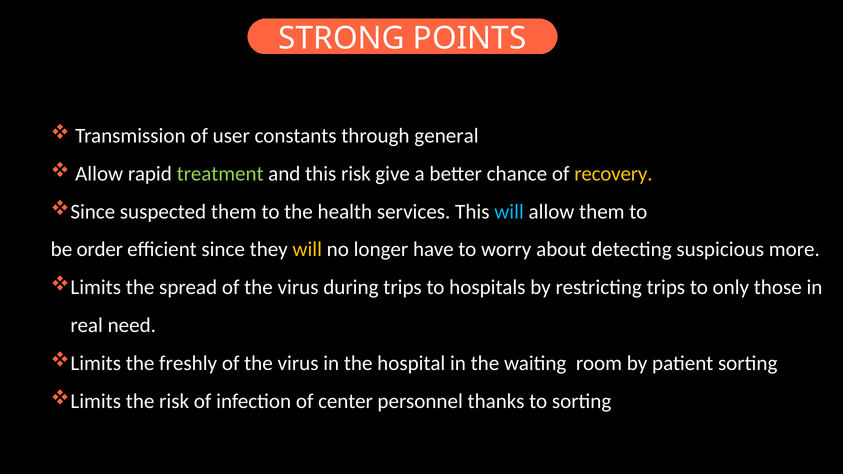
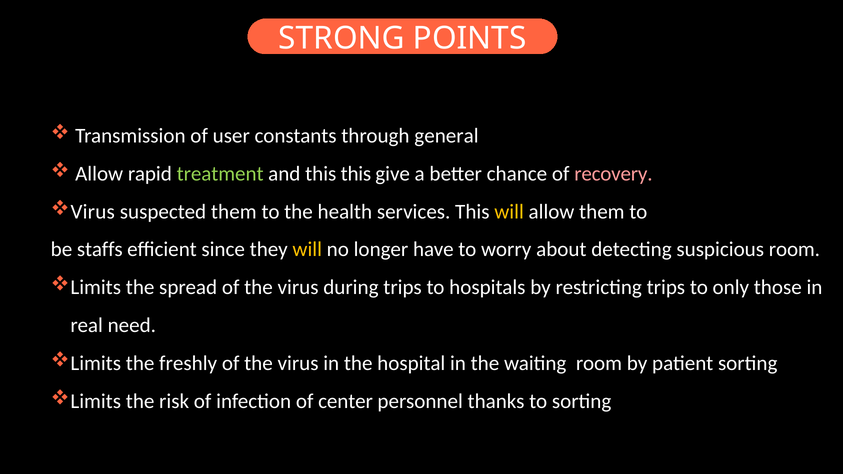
this risk: risk -> this (356, 174)
recovery colour: yellow -> pink (613, 174)
Since: Since -> Virus (93, 212)
will colour: light blue -> yellow (509, 212)
order: order -> staffs (100, 250)
suspicious more: more -> room (794, 250)
